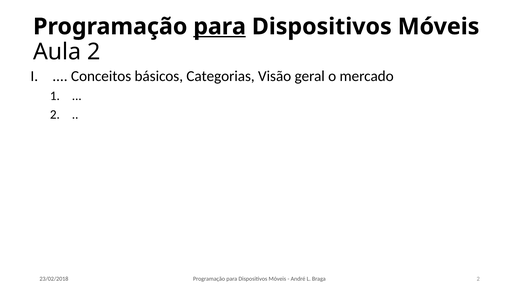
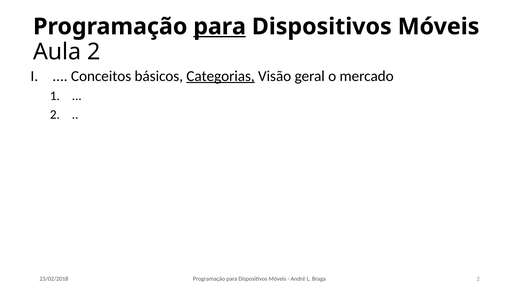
Categorias underline: none -> present (221, 76)
